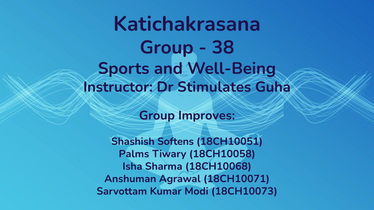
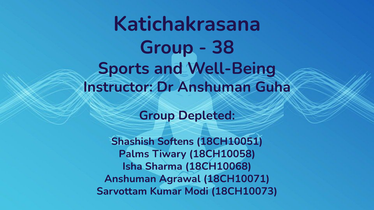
Dr Stimulates: Stimulates -> Anshuman (214, 87)
Improves: Improves -> Depleted (207, 116)
